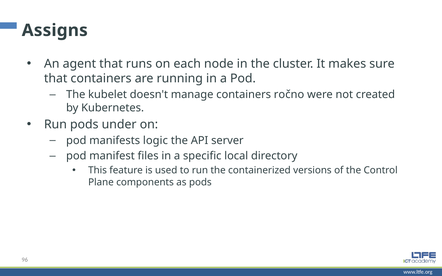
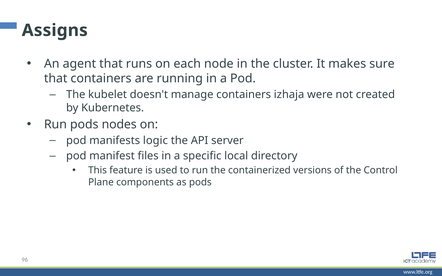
ročno: ročno -> izhaja (289, 95)
under: under -> nodes (119, 125)
